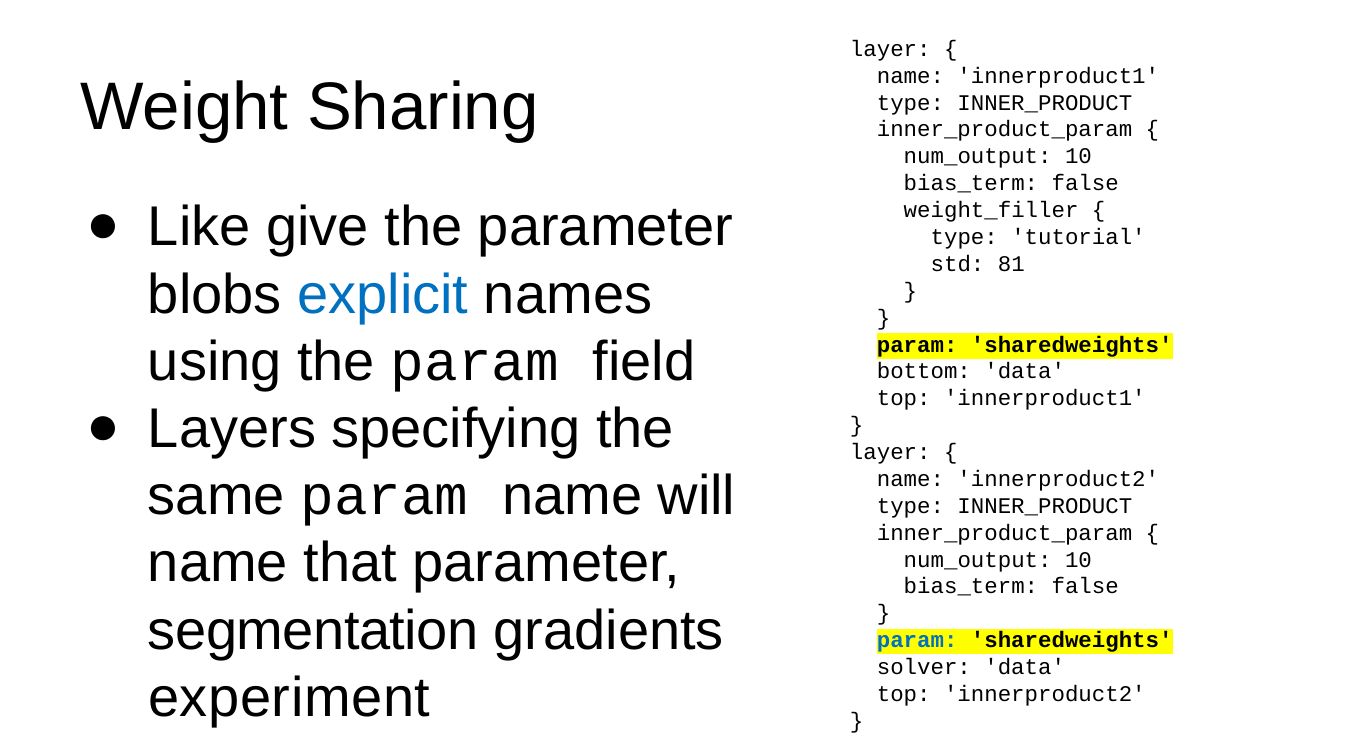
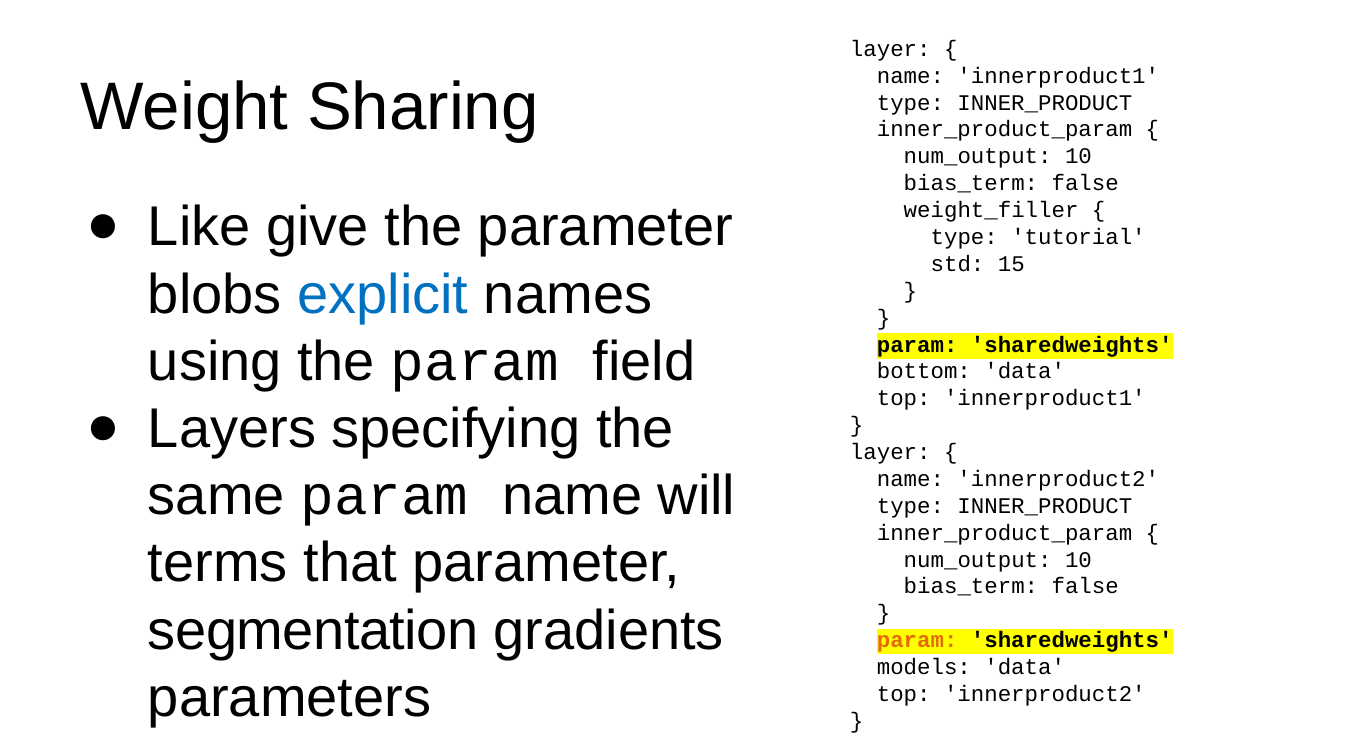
81: 81 -> 15 (1011, 264)
name: name -> terms (218, 564)
param colour: blue -> orange (917, 641)
solver: solver -> models (924, 668)
experiment: experiment -> parameters (290, 698)
